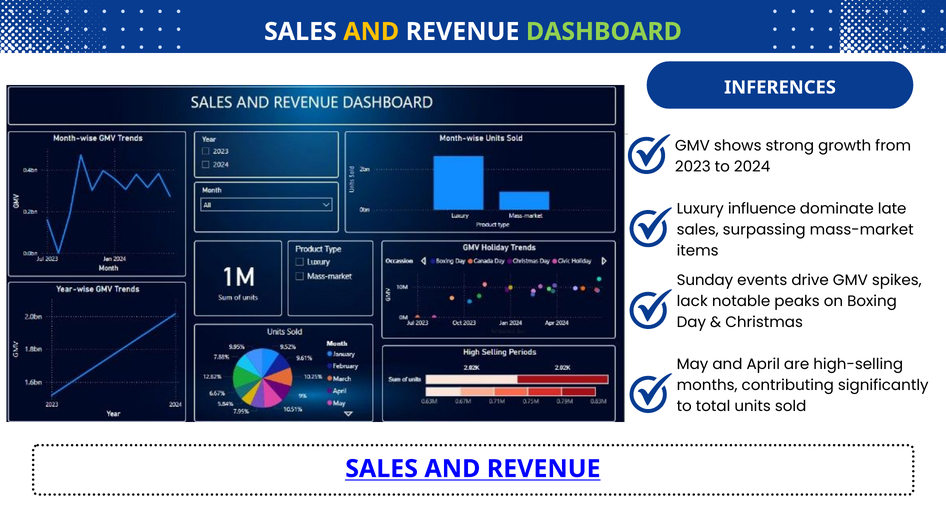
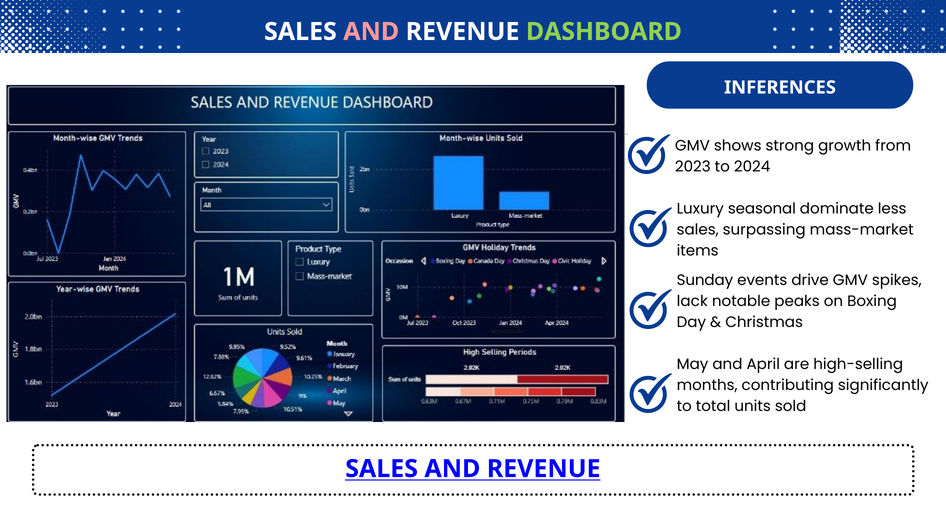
AND colour: yellow -> pink (371, 32)
influence: influence -> seasonal (762, 209)
late: late -> less (892, 209)
